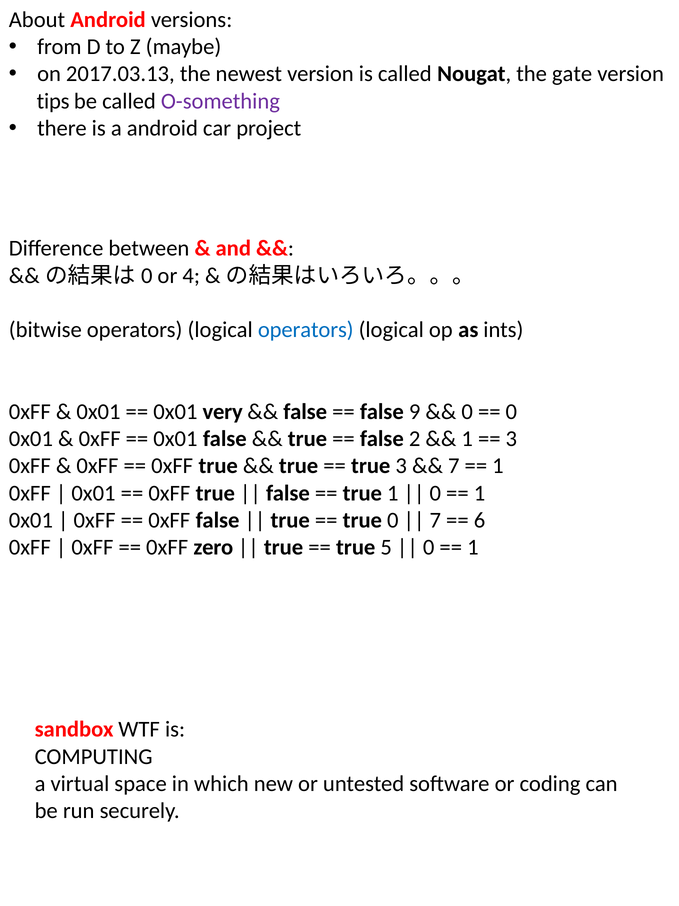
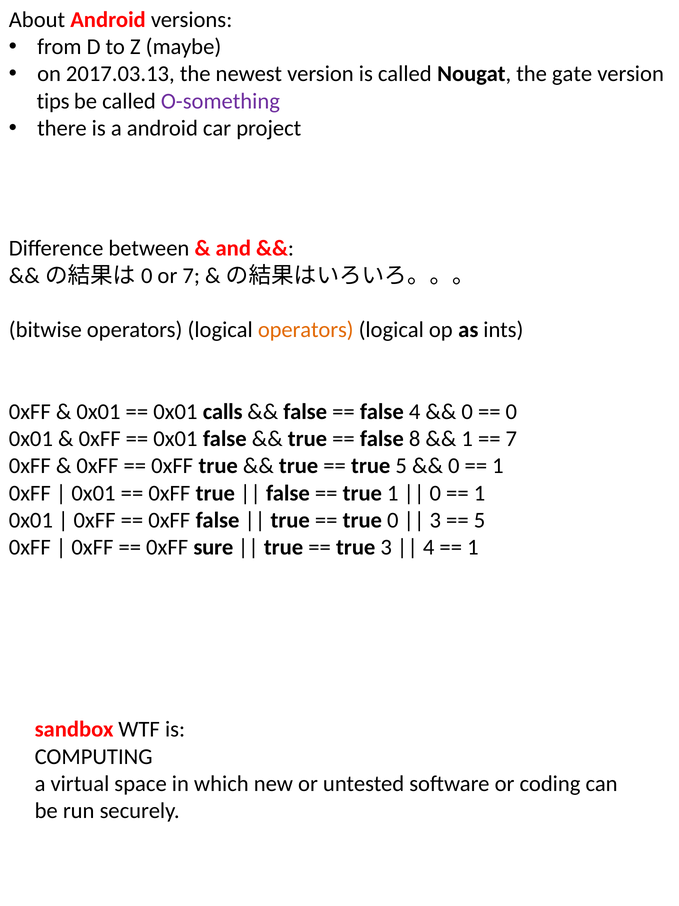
or 4: 4 -> 7 (191, 275)
operators colour: blue -> orange (306, 330)
very: very -> calls (223, 411)
false 9: 9 -> 4 (415, 411)
2: 2 -> 8 (415, 438)
3: 3 -> 7 (511, 438)
true 3: 3 -> 5 (401, 466)
7: 7 -> 0 (454, 466)
7: 7 -> 3 (435, 520)
6: 6 -> 5 (480, 520)
zero: zero -> sure (213, 547)
true 5: 5 -> 3 (386, 547)
0: 0 -> 4 (429, 547)
